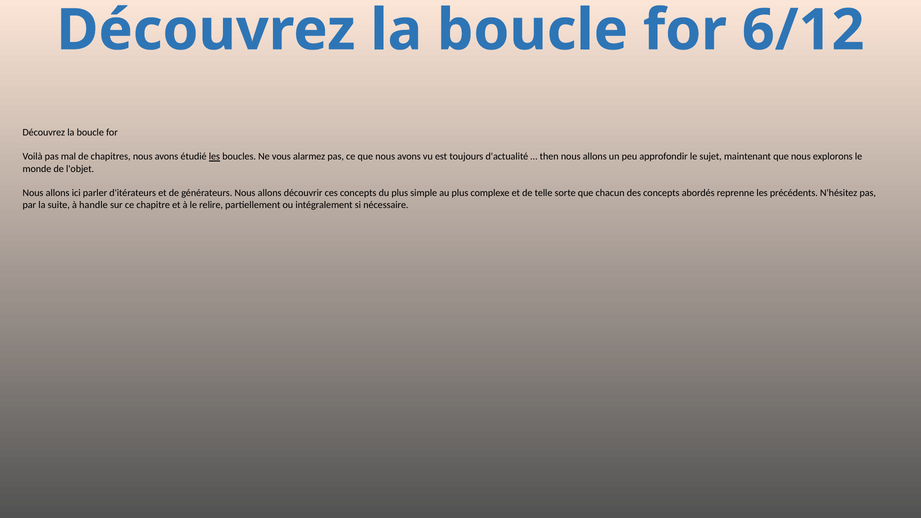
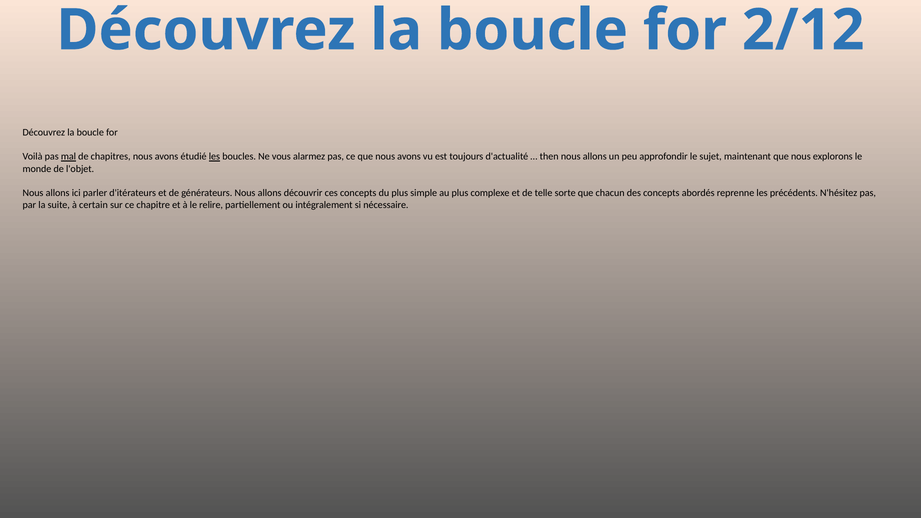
6/12: 6/12 -> 2/12 (803, 30)
mal underline: none -> present (68, 157)
handle: handle -> certain (93, 205)
